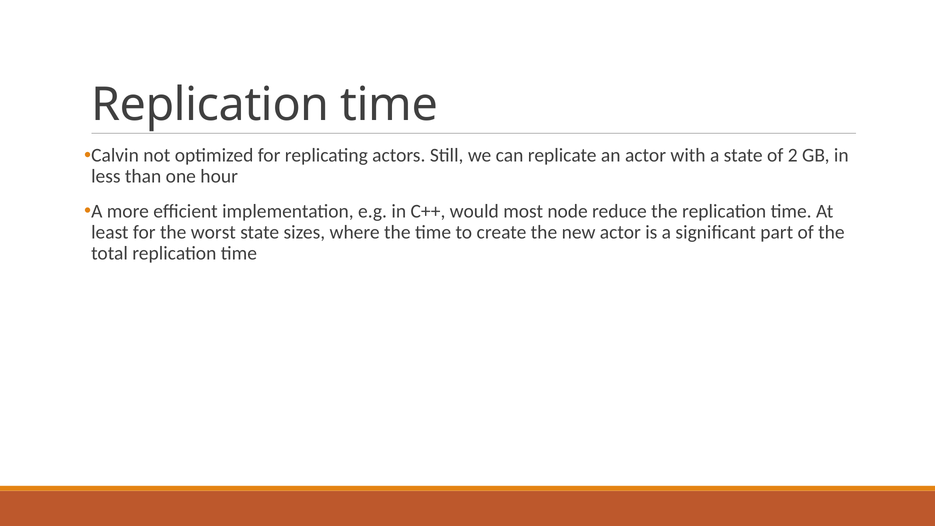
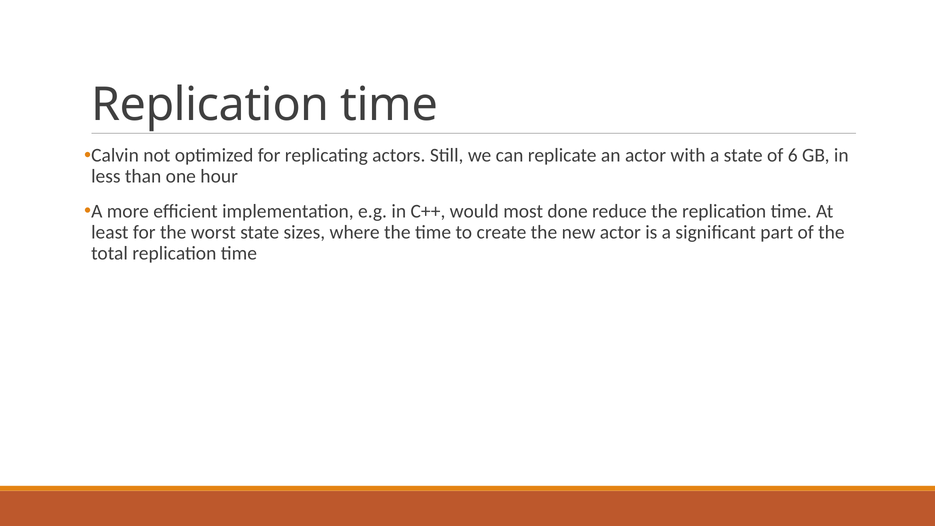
2: 2 -> 6 (793, 155)
node: node -> done (568, 211)
